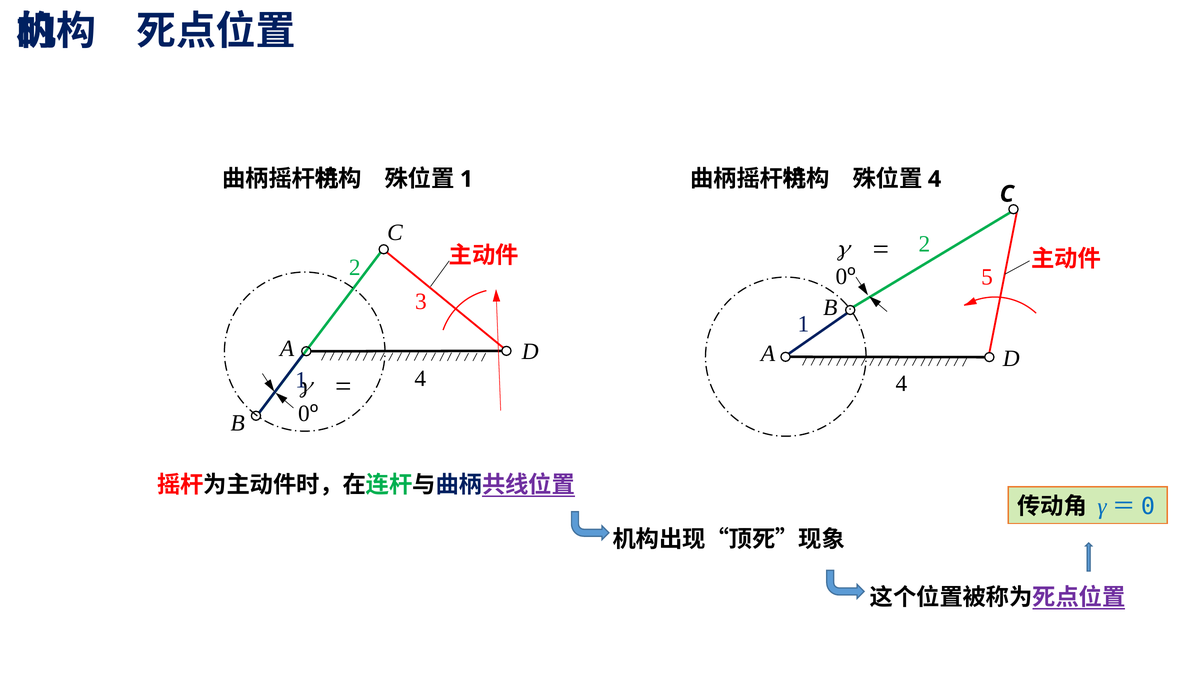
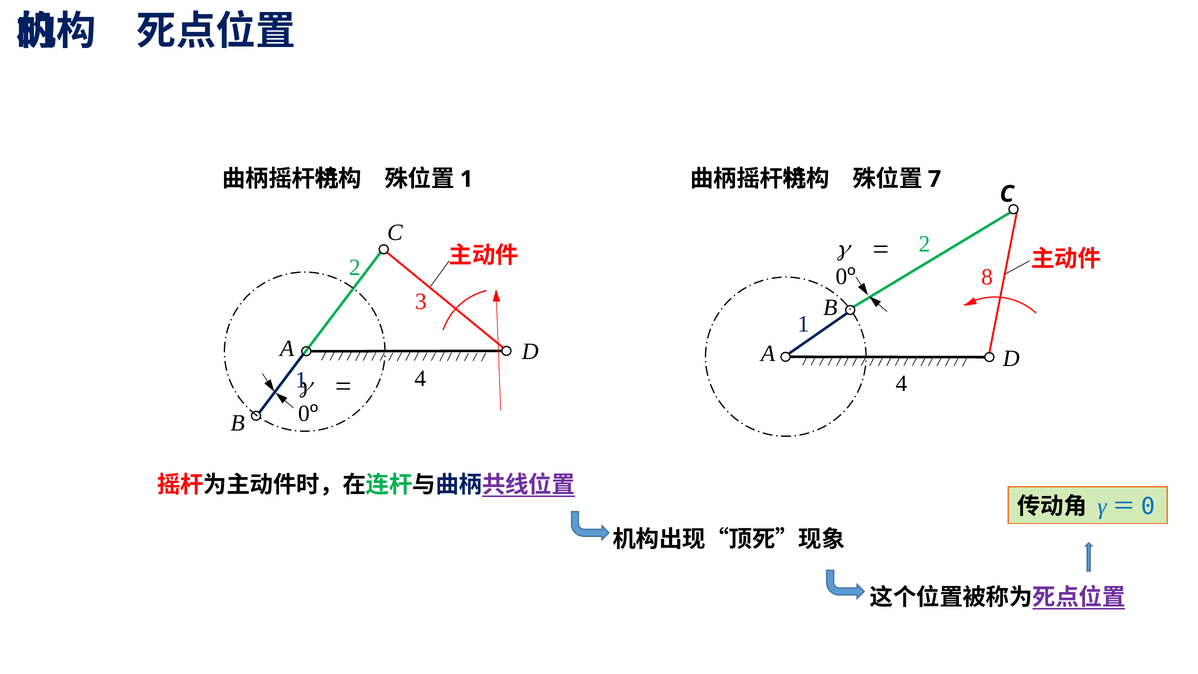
4: 4 -> 7 (935, 179)
5: 5 -> 8 (987, 277)
